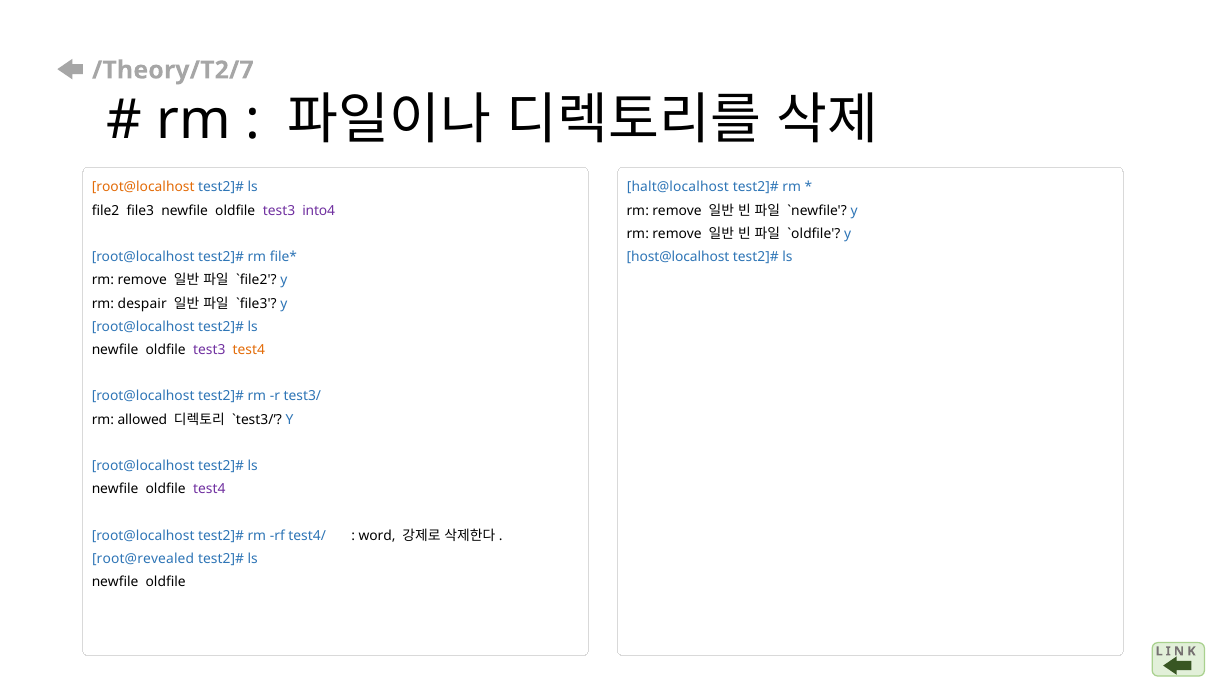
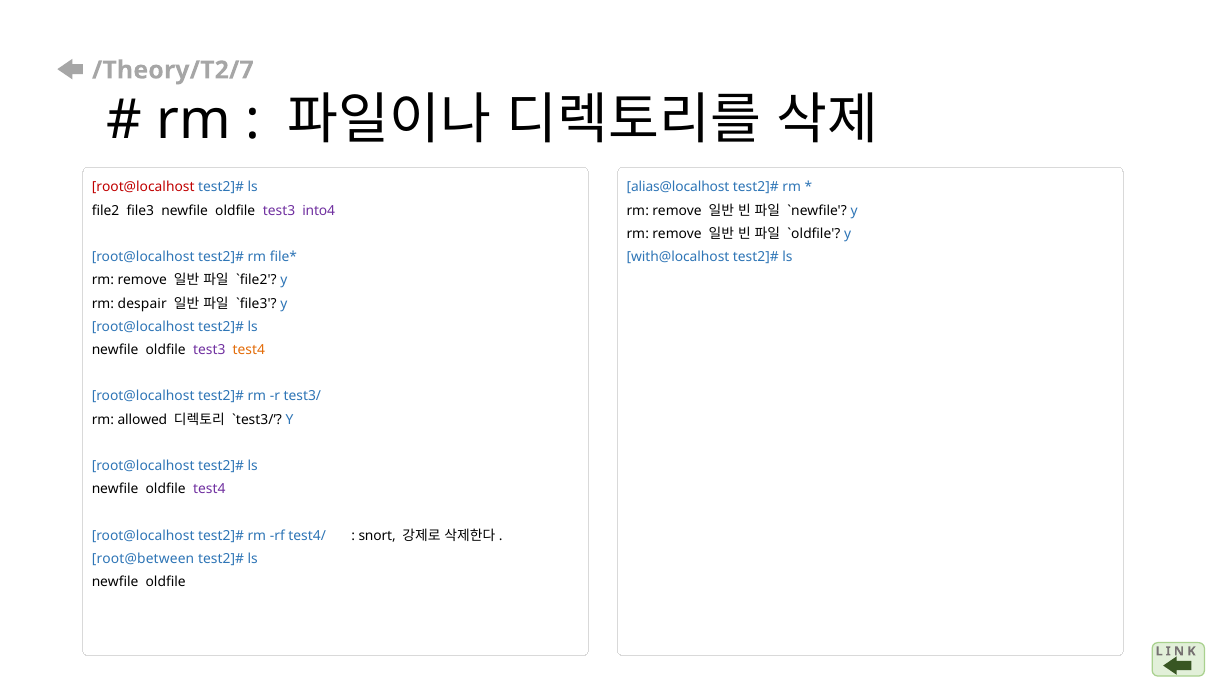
root@localhost colour: orange -> red (143, 188)
halt@localhost: halt@localhost -> alias@localhost (678, 188)
host@localhost: host@localhost -> with@localhost (678, 257)
word: word -> snort (377, 536)
root@revealed: root@revealed -> root@between (143, 559)
